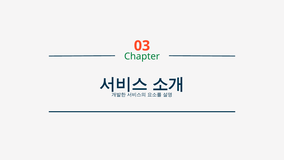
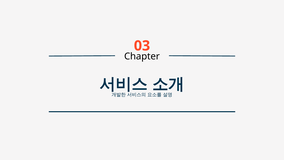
Chapter colour: green -> black (142, 56)
